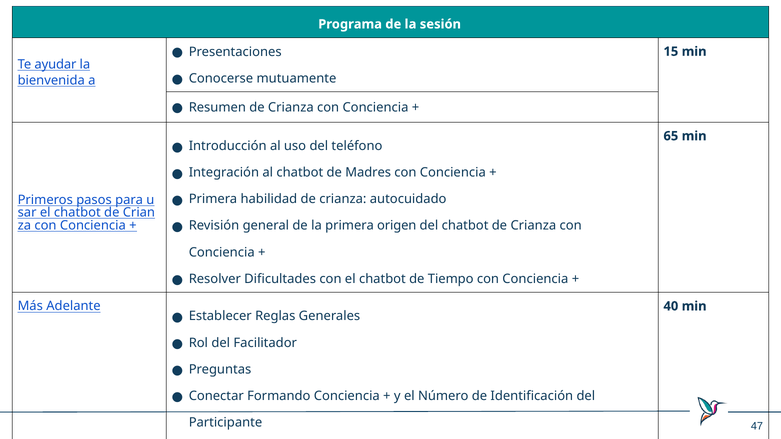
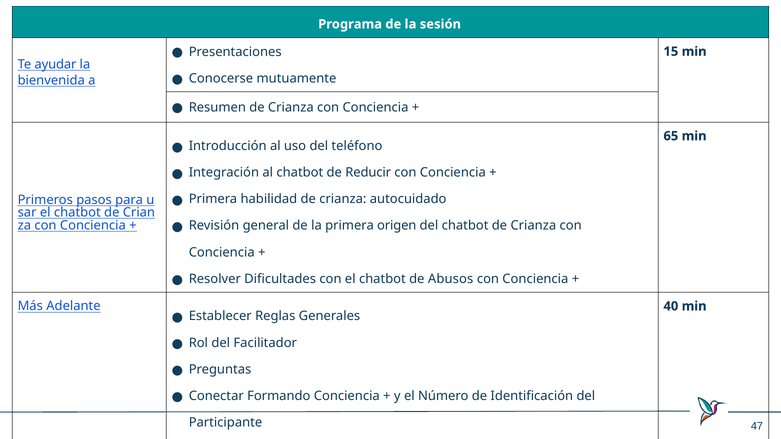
Madres: Madres -> Reducir (368, 173)
Tiempo: Tiempo -> Abusos (451, 279)
